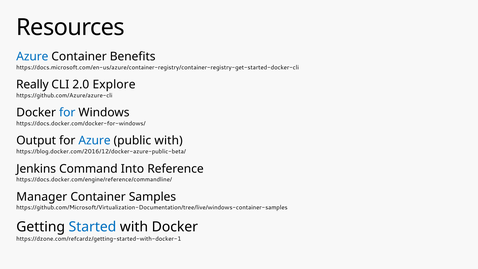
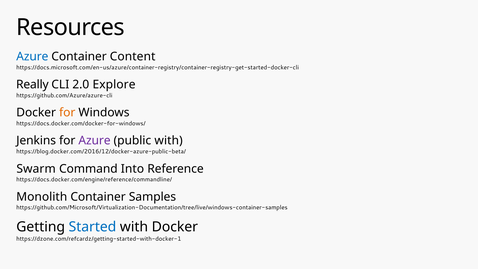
Benefits: Benefits -> Content (133, 57)
for colour: blue -> orange (67, 113)
Output: Output -> Jenkins (36, 141)
Azure colour: blue -> purple (95, 141)
Jenkins: Jenkins -> Swarm (36, 169)
Manager: Manager -> Monolith (42, 197)
